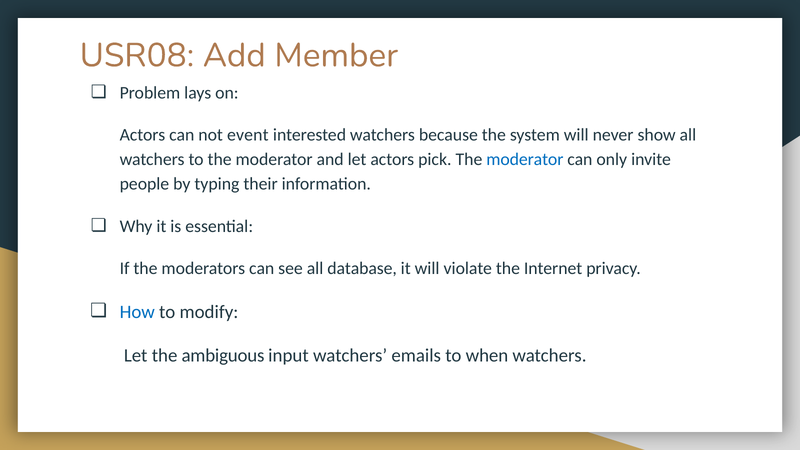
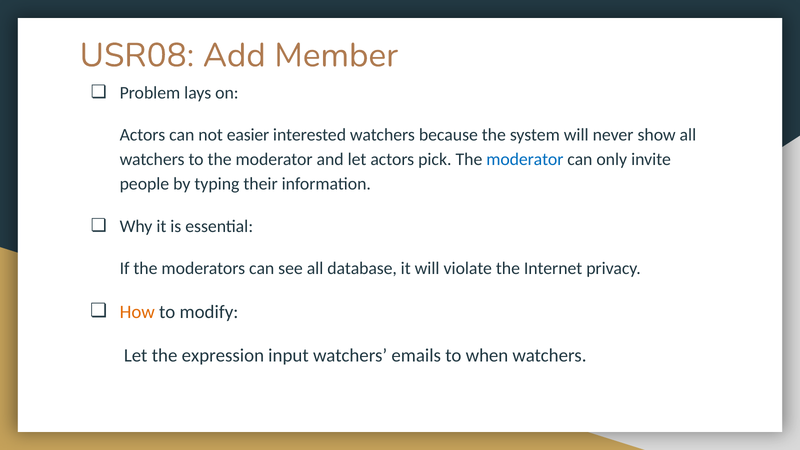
event: event -> easier (248, 135)
How colour: blue -> orange (137, 312)
ambiguous: ambiguous -> expression (223, 356)
